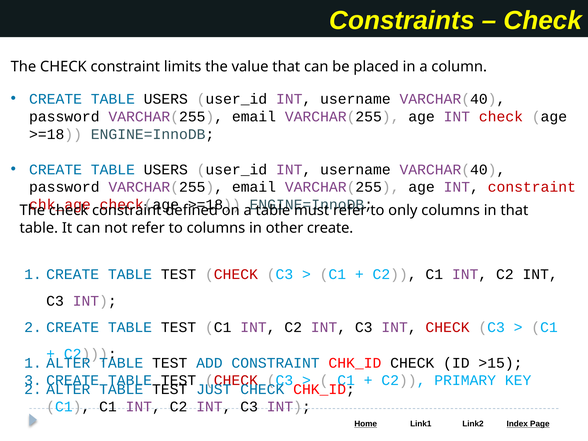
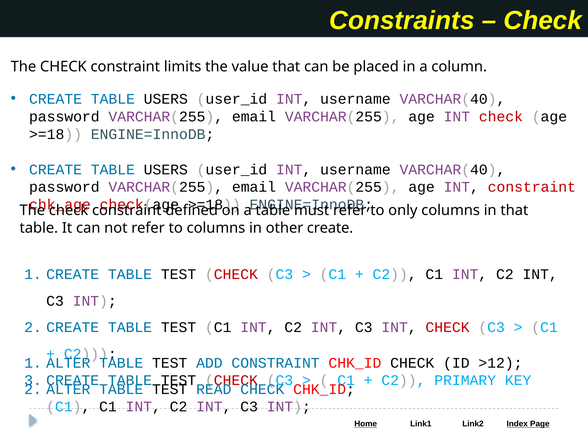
>15: >15 -> >12 (500, 363)
JUST: JUST -> READ (214, 389)
